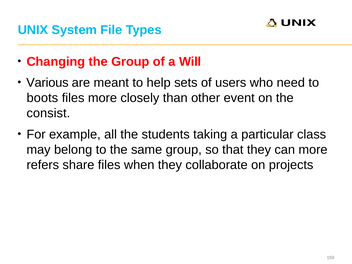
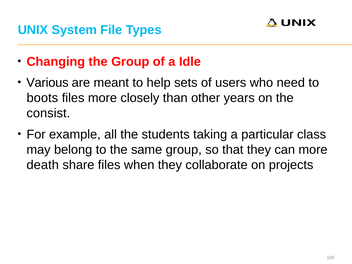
Will: Will -> Idle (190, 62)
event: event -> years (239, 98)
refers: refers -> death (43, 165)
